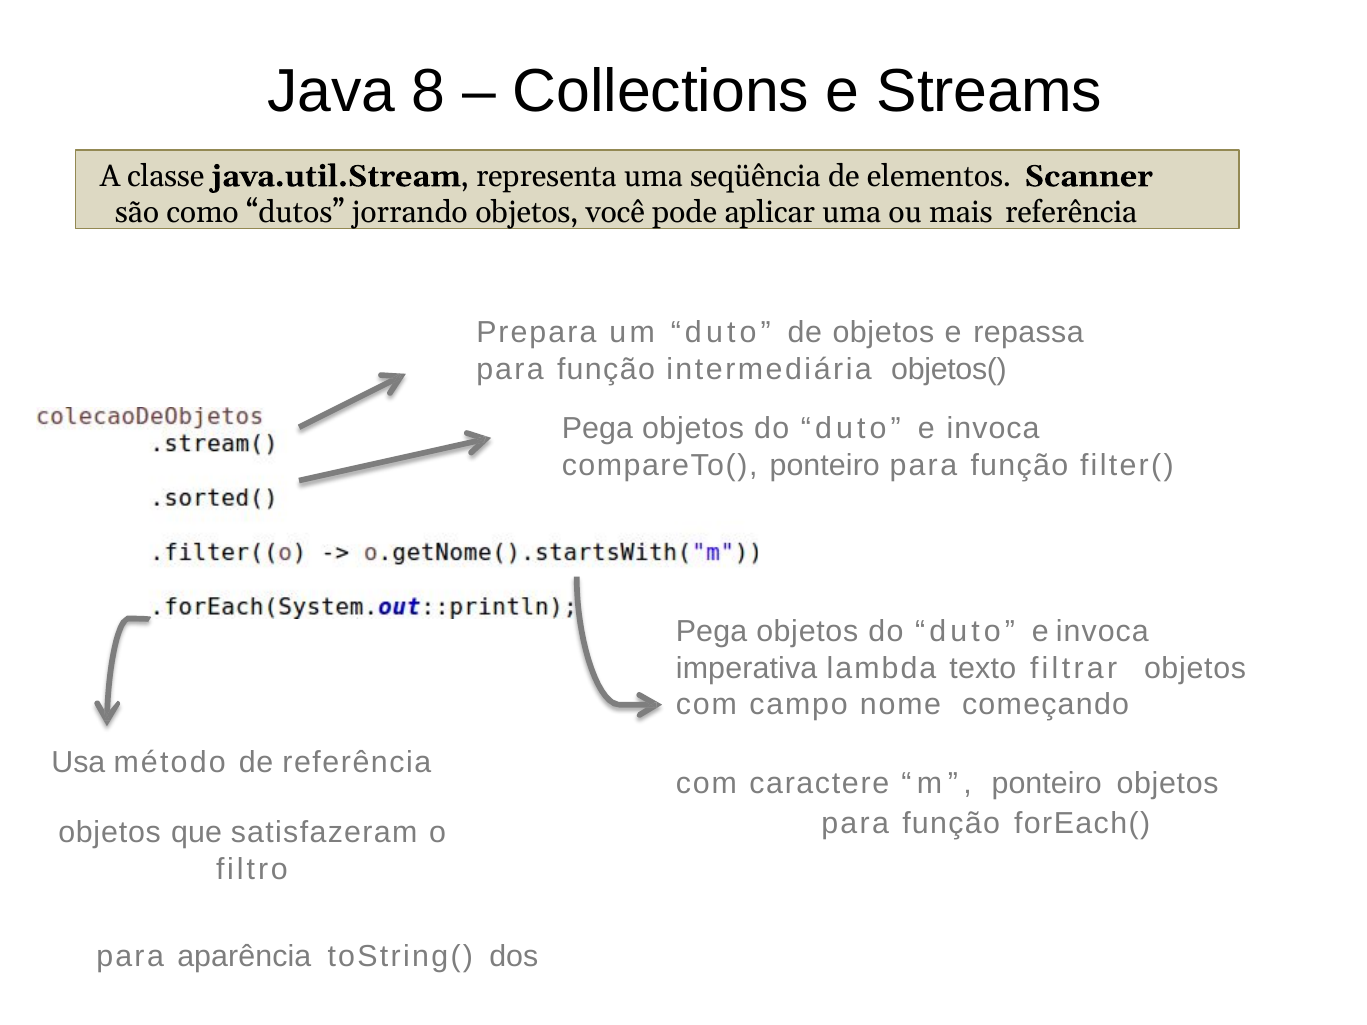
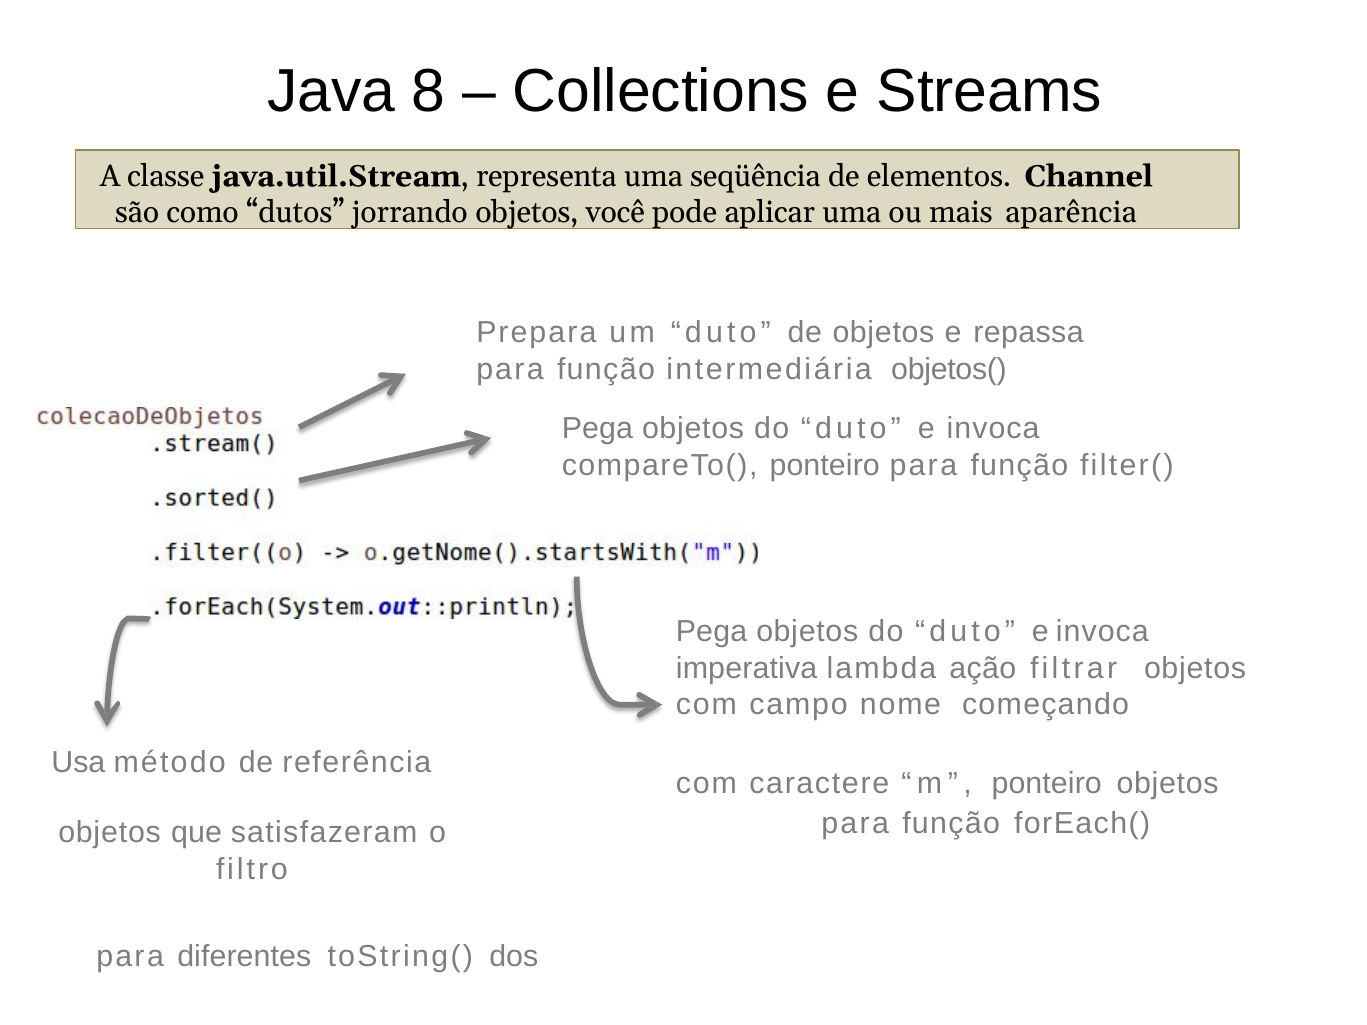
Scanner: Scanner -> Channel (1089, 176)
mais referência: referência -> aparência (1071, 213)
texto: texto -> ação (983, 668)
aparência: aparência -> diferentes (244, 957)
